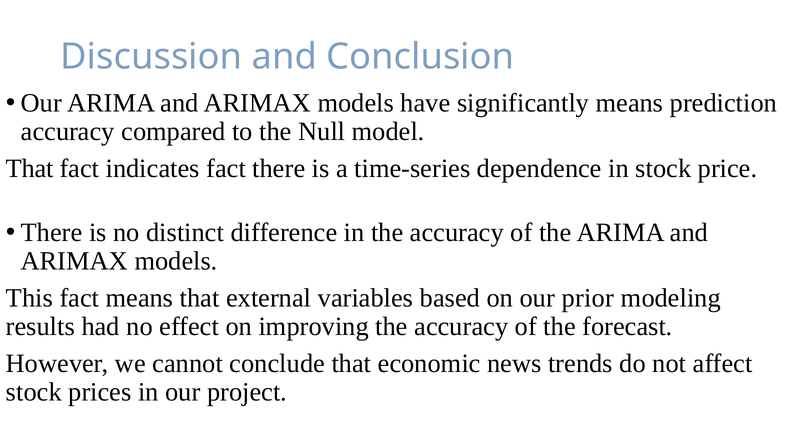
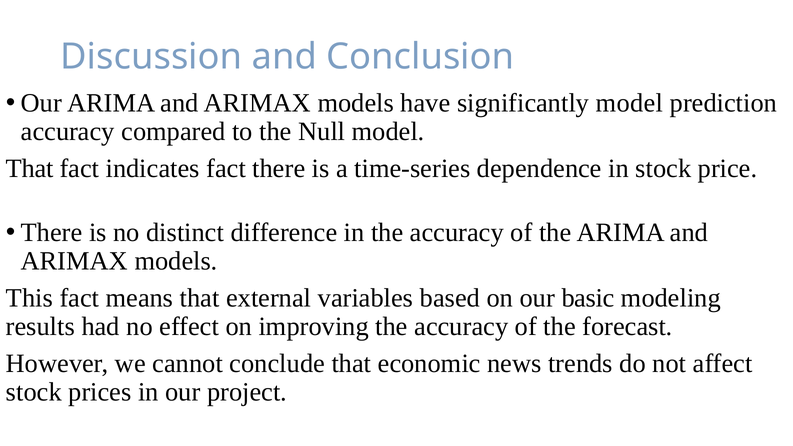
significantly means: means -> model (629, 103)
prior: prior -> basic (588, 298)
